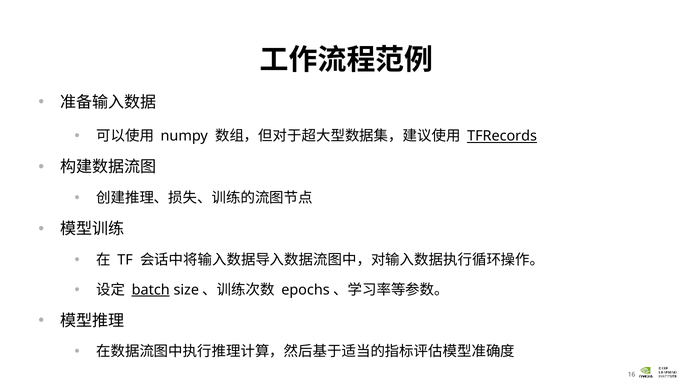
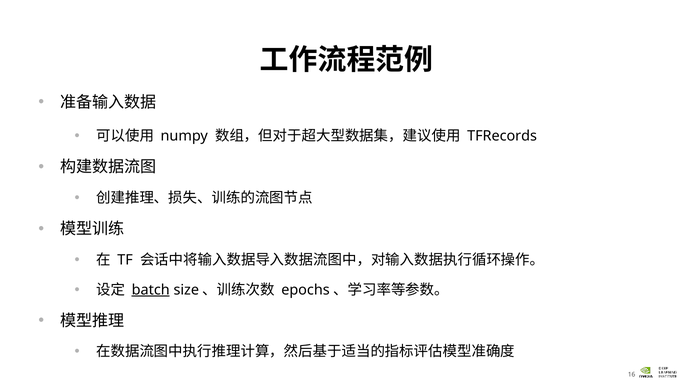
TFRecords underline: present -> none (502, 136)
